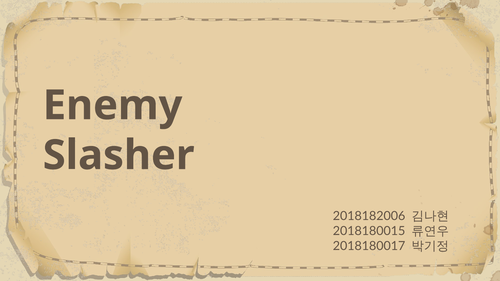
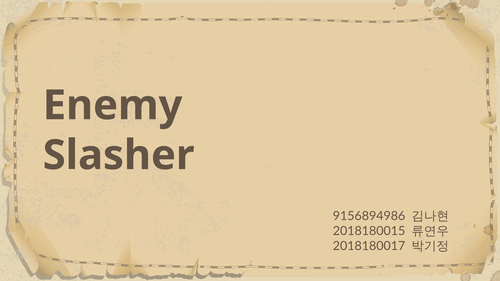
2018182006: 2018182006 -> 9156894986 (369, 216)
